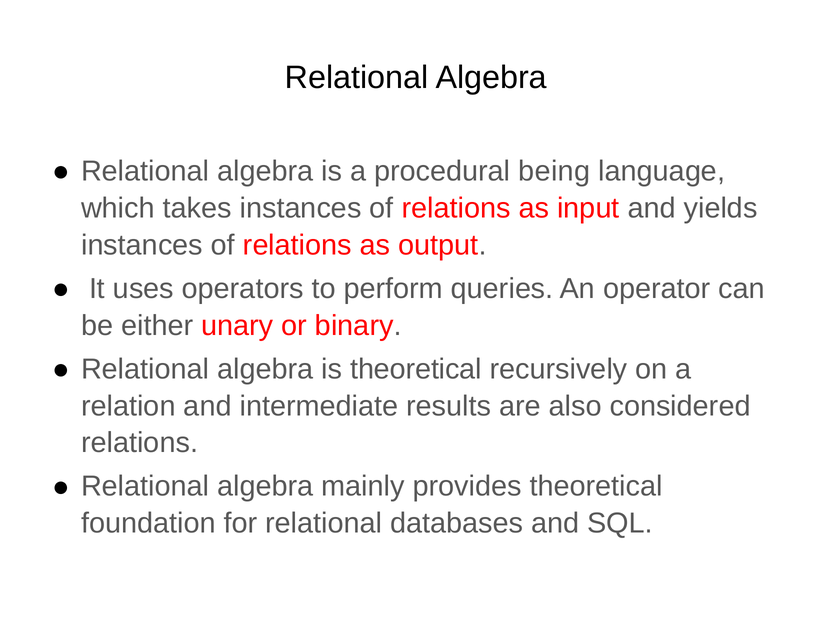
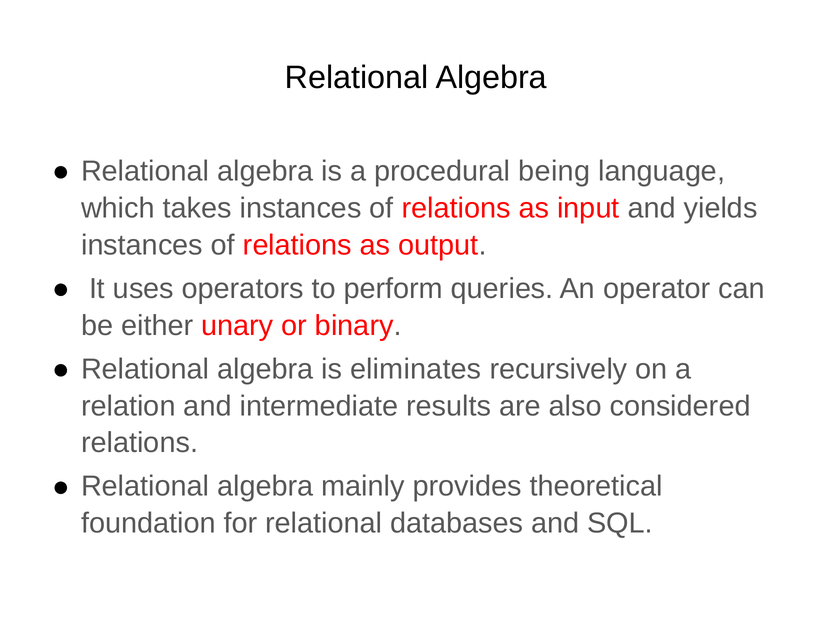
is theoretical: theoretical -> eliminates (416, 369)
